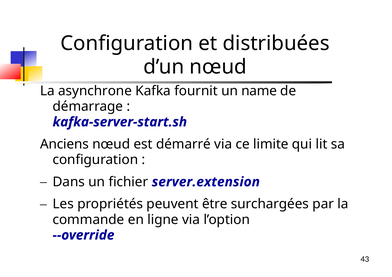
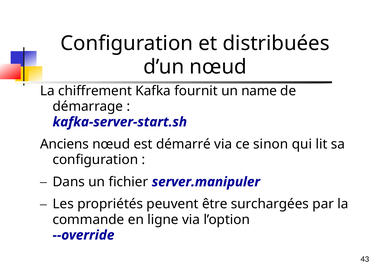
asynchrone: asynchrone -> chiffrement (95, 91)
limite: limite -> sinon (271, 144)
server.extension: server.extension -> server.manipuler (206, 182)
